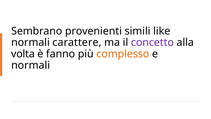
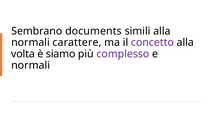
provenienti: provenienti -> documents (93, 31)
simili like: like -> alla (162, 31)
fanno: fanno -> siamo (61, 54)
complesso colour: orange -> purple (123, 54)
